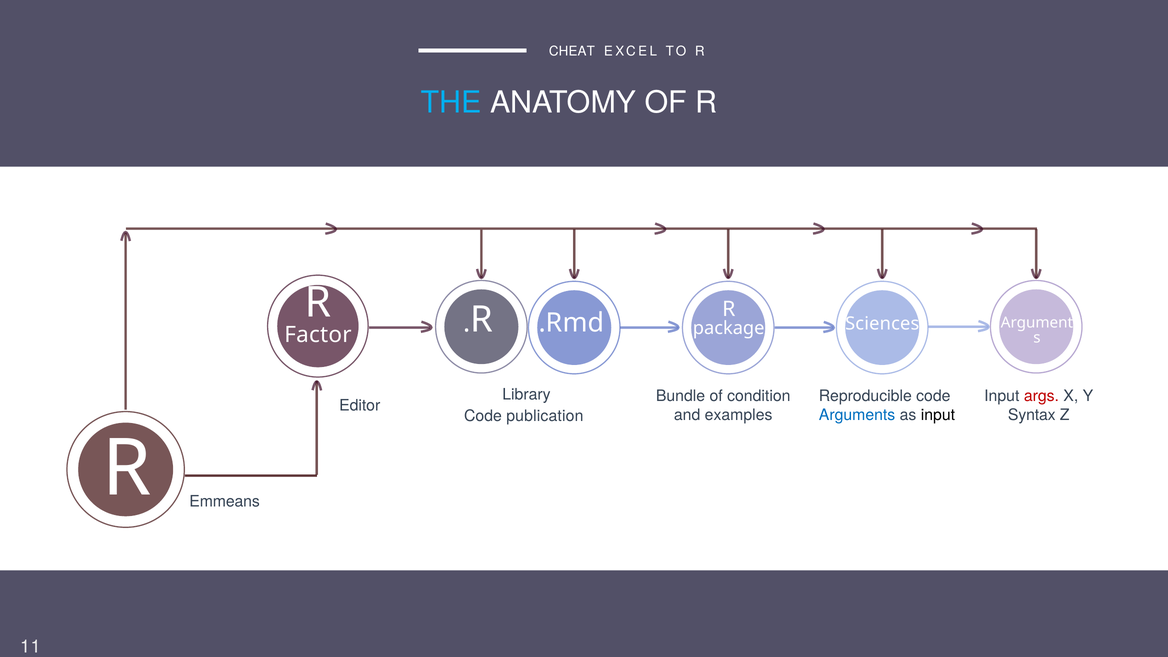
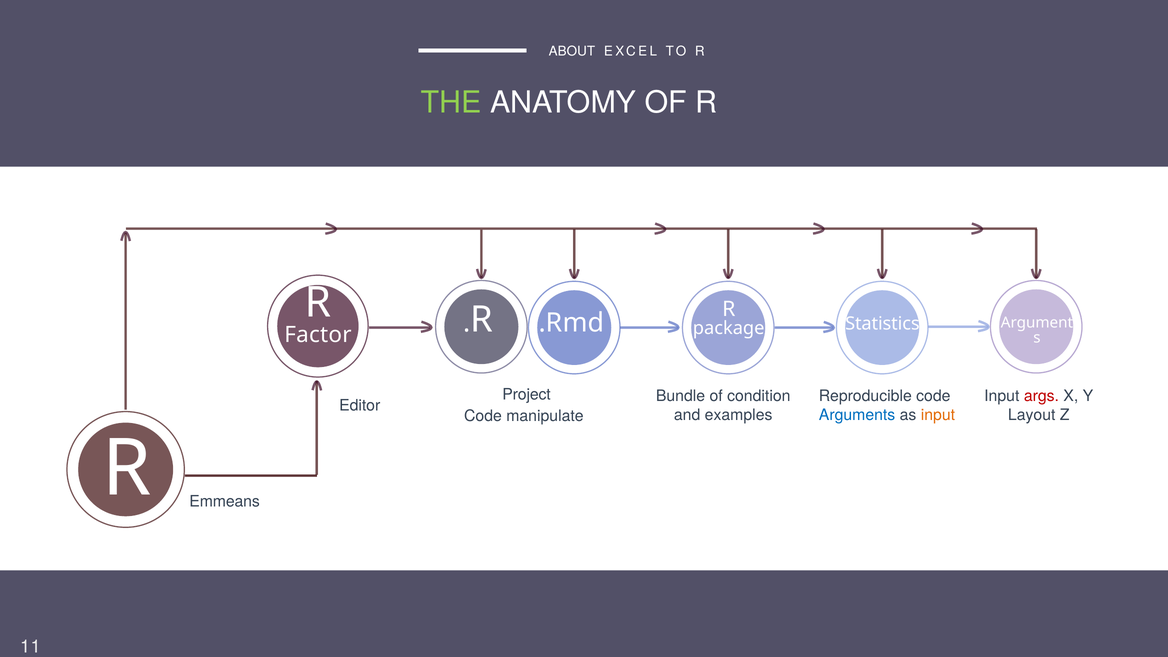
CHEAT: CHEAT -> ABOUT (572, 51)
THE colour: light blue -> light green (451, 103)
Sciences: Sciences -> Statistics (882, 324)
Library: Library -> Project (527, 395)
input colour: black -> orange (938, 415)
Syntax: Syntax -> Layout (1032, 415)
publication: publication -> manipulate (545, 416)
